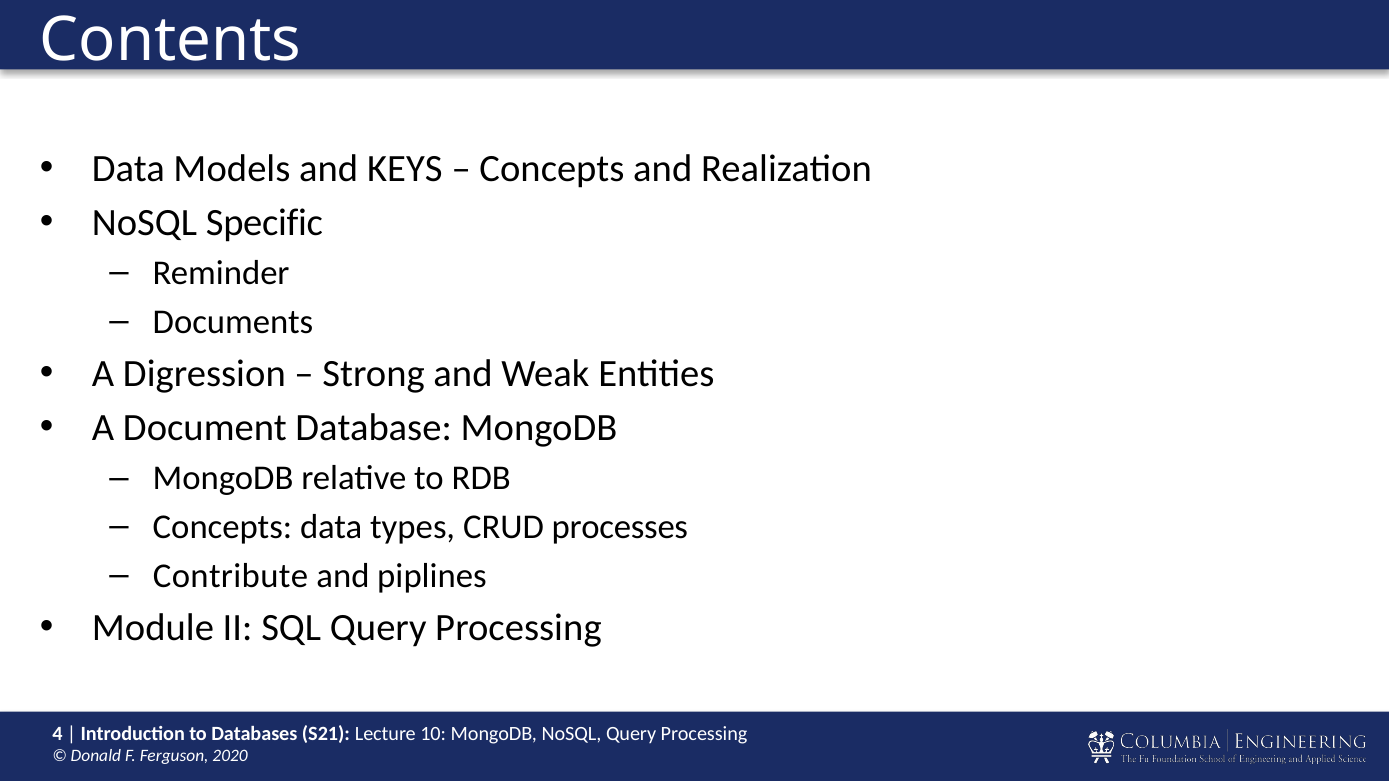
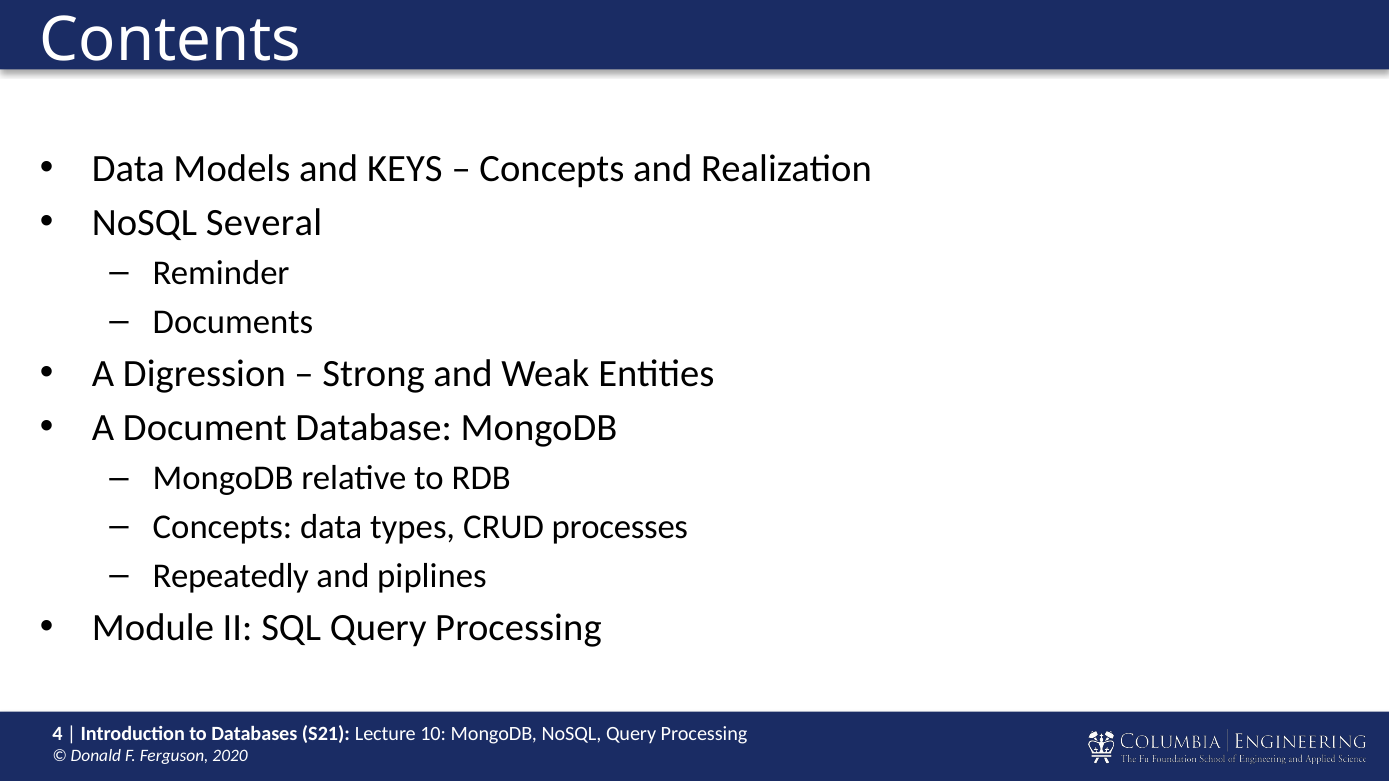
Specific: Specific -> Several (264, 223)
Contribute: Contribute -> Repeatedly (231, 576)
